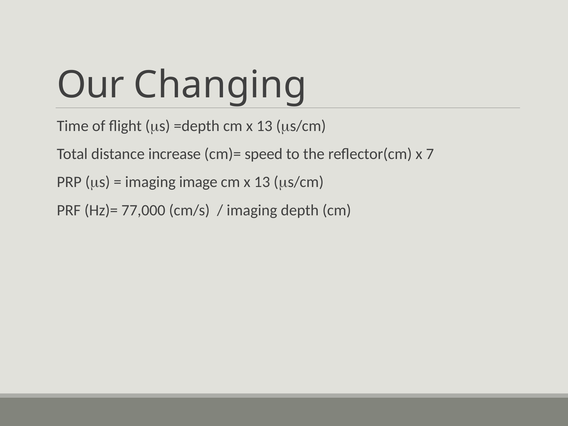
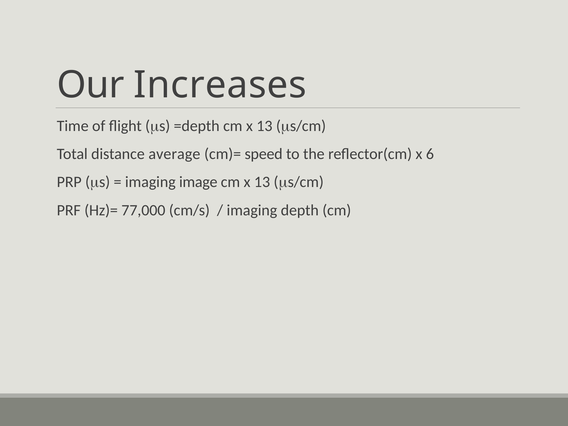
Changing: Changing -> Increases (220, 85)
increase: increase -> average (174, 154)
7: 7 -> 6 (430, 154)
